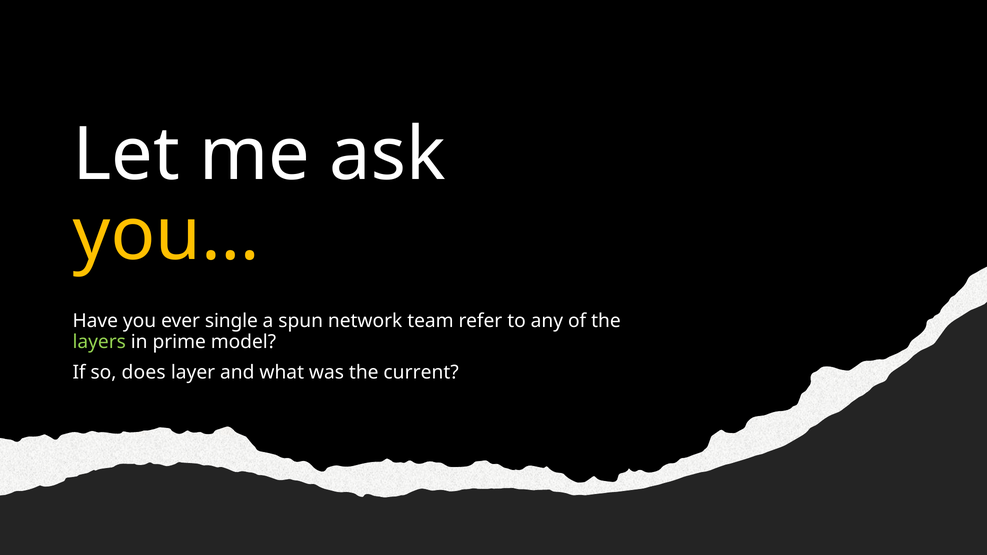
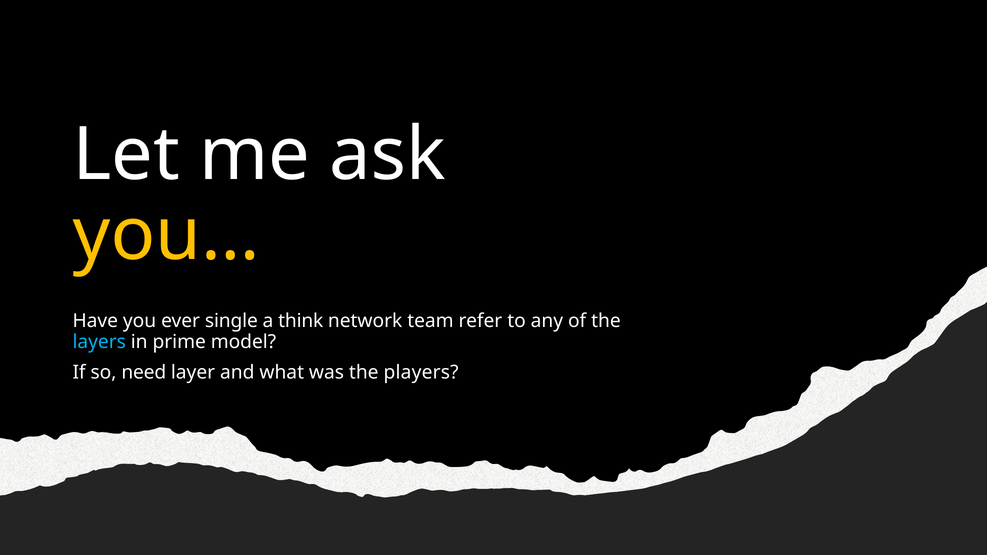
spun: spun -> think (301, 321)
layers colour: light green -> light blue (99, 342)
does: does -> need (144, 373)
current: current -> players (421, 373)
